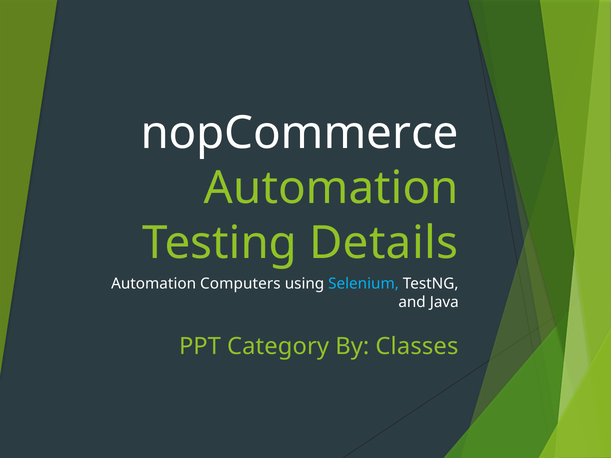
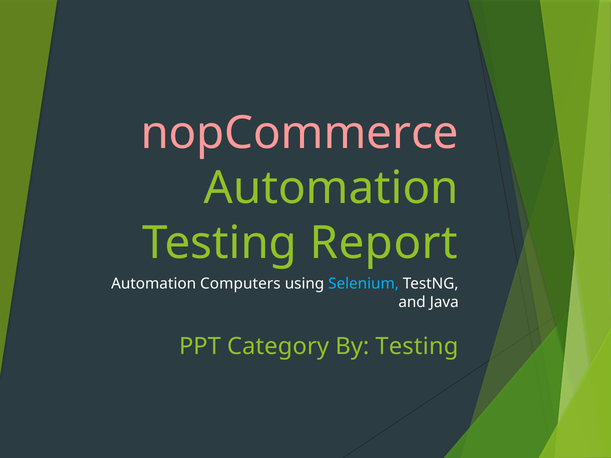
nopCommerce colour: white -> pink (300, 133)
Details: Details -> Report (384, 243)
By Classes: Classes -> Testing (417, 347)
